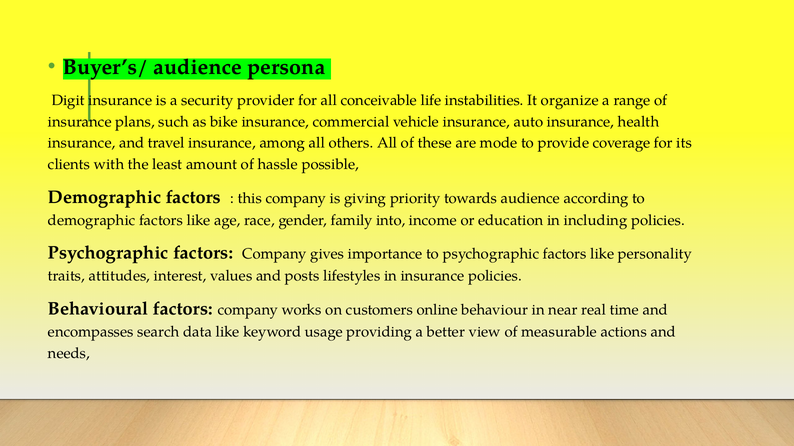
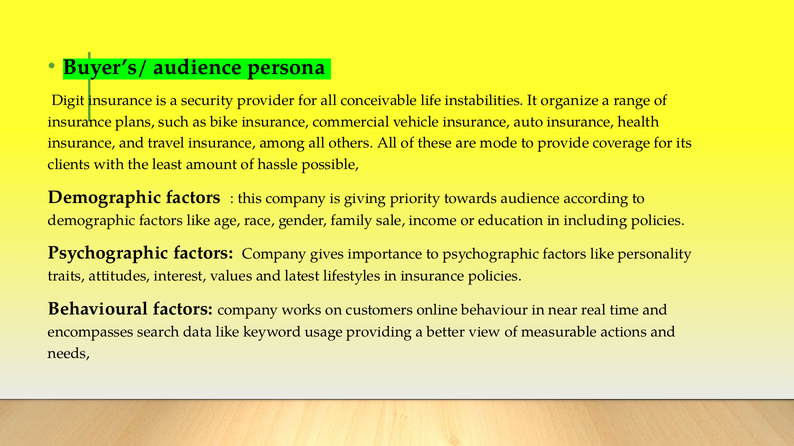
into: into -> sale (391, 221)
posts: posts -> latest (302, 276)
